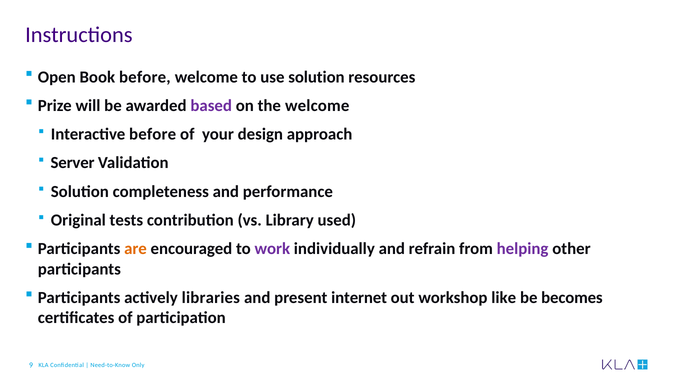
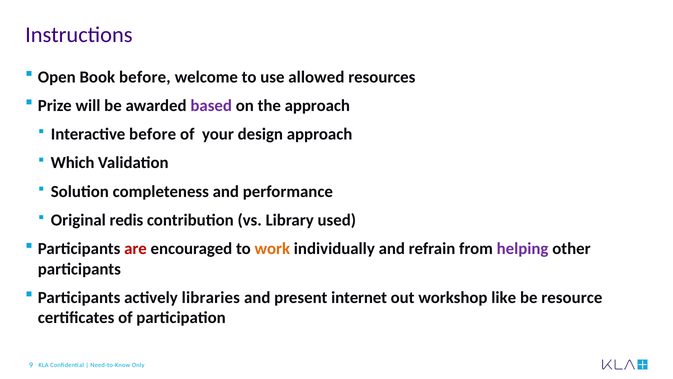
use solution: solution -> allowed (316, 77)
the welcome: welcome -> approach (317, 105)
Server: Server -> Which (73, 163)
tests: tests -> redis (126, 220)
are colour: orange -> red (136, 248)
work colour: purple -> orange (272, 248)
becomes: becomes -> resource (572, 297)
